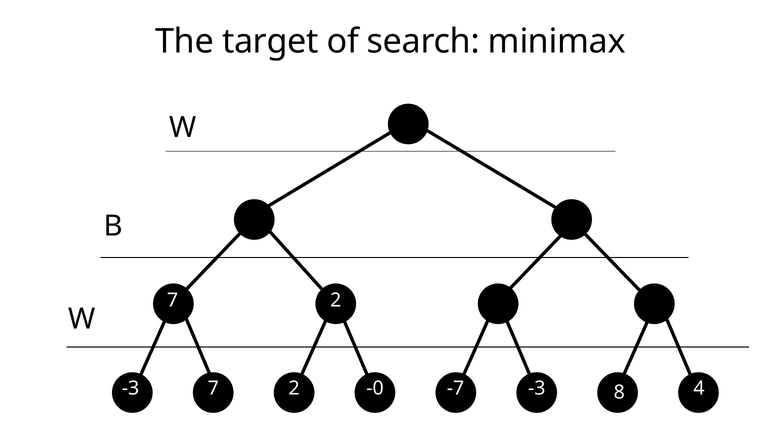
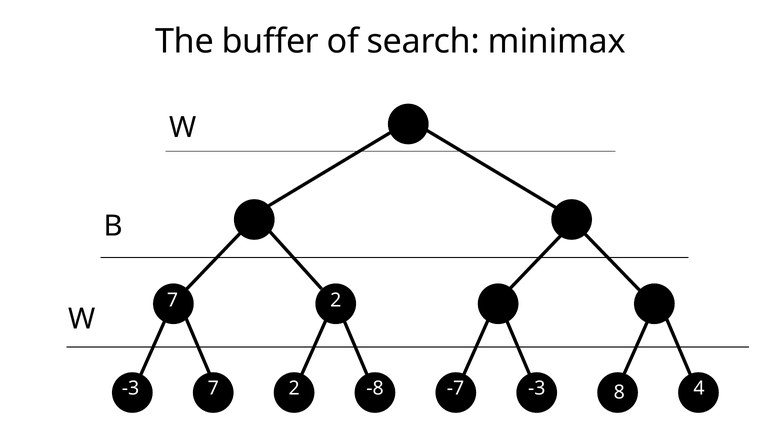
target: target -> buffer (270, 41)
-0: -0 -> -8 (375, 388)
